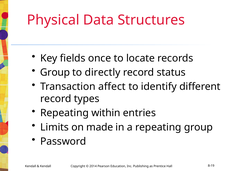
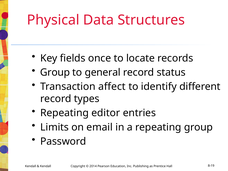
directly: directly -> general (103, 72)
within: within -> editor (106, 113)
made: made -> email (100, 127)
